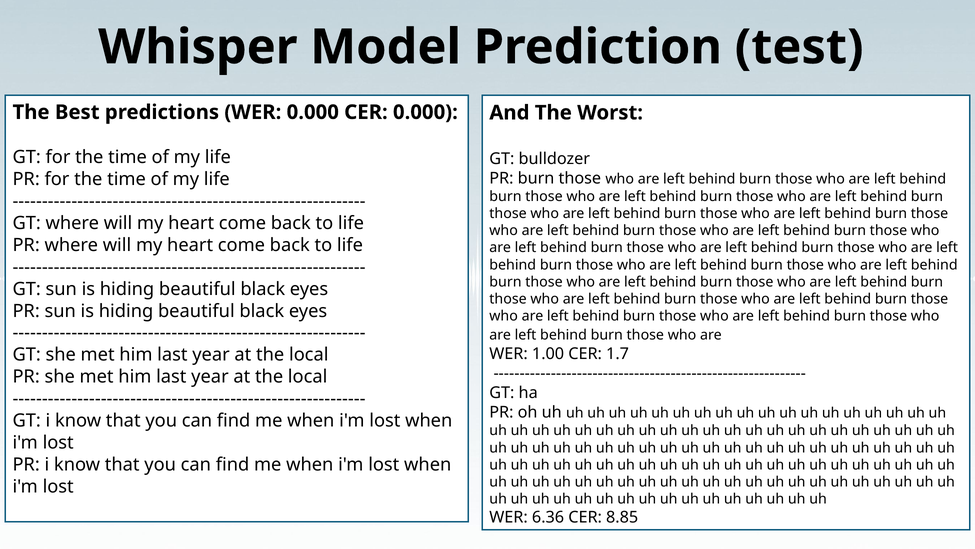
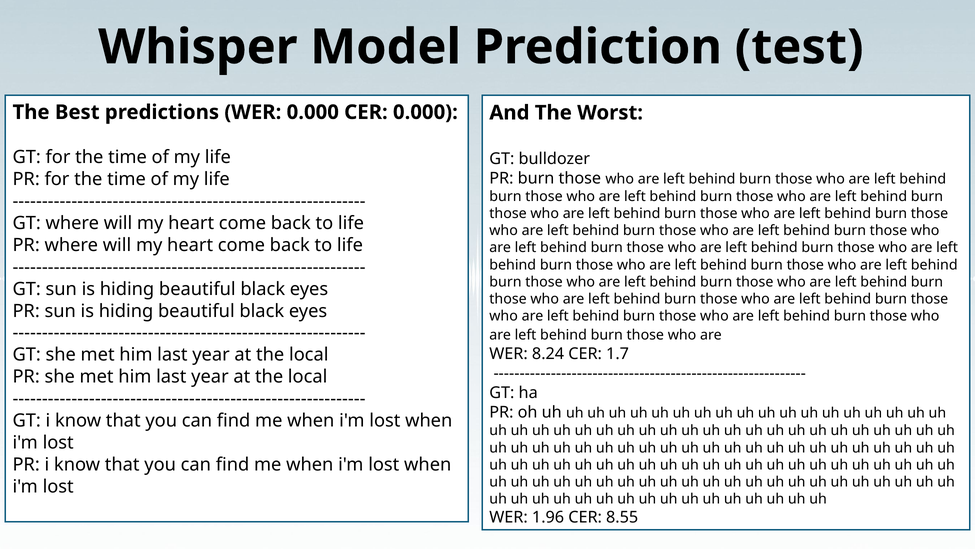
1.00: 1.00 -> 8.24 (548, 354)
6.36: 6.36 -> 1.96 (548, 517)
8.85: 8.85 -> 8.55 (622, 517)
